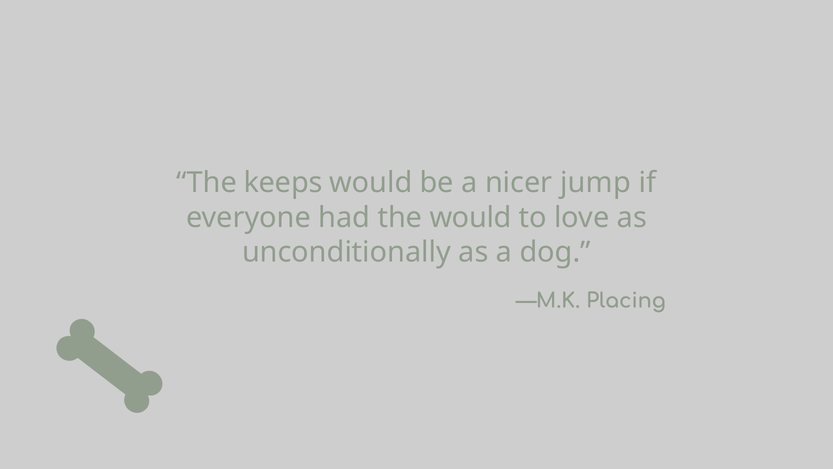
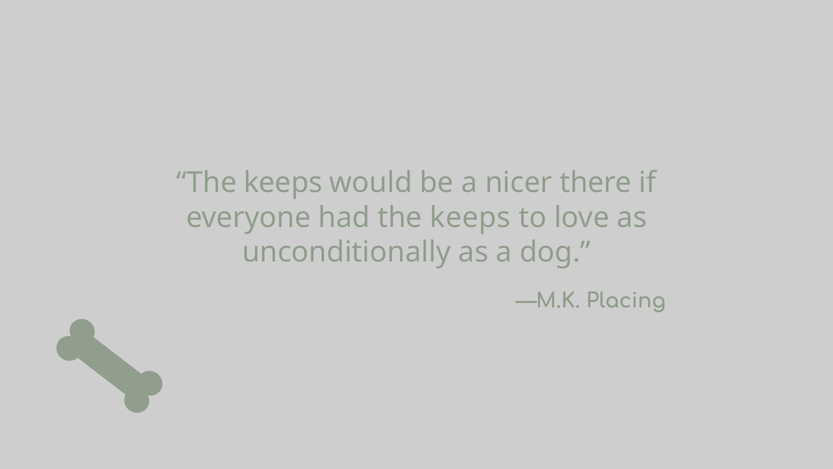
jump: jump -> there (596, 183)
had the would: would -> keeps (470, 217)
